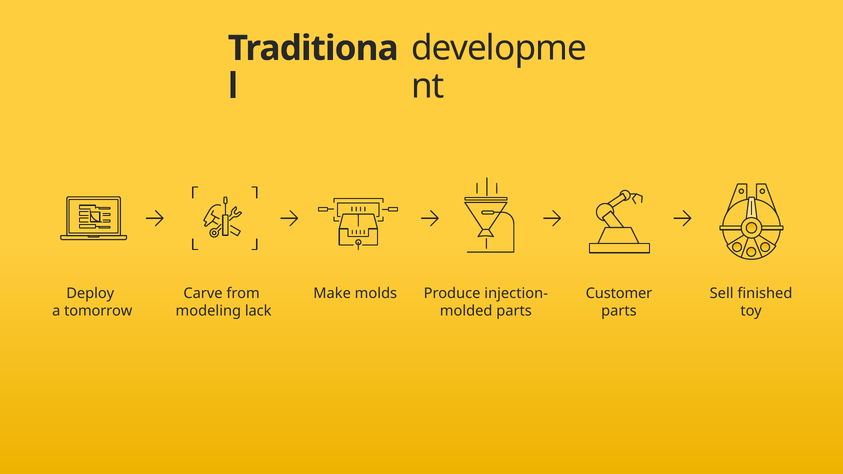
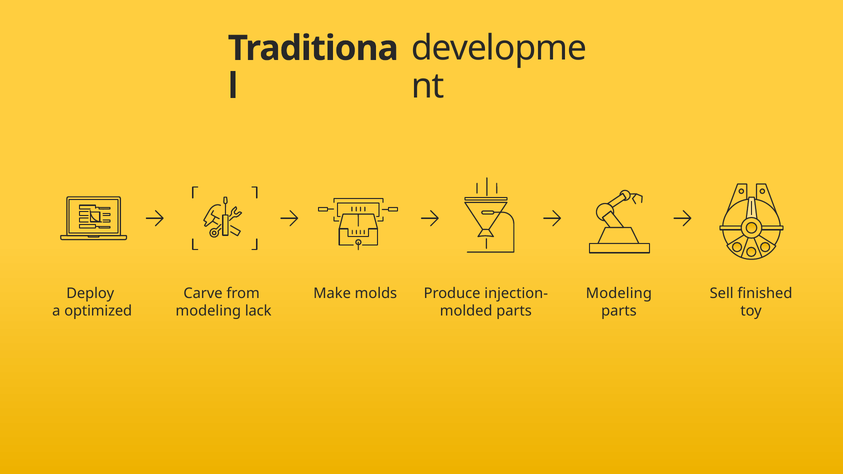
Customer: Customer -> Modeling (619, 294)
tomorrow: tomorrow -> optimized (98, 311)
